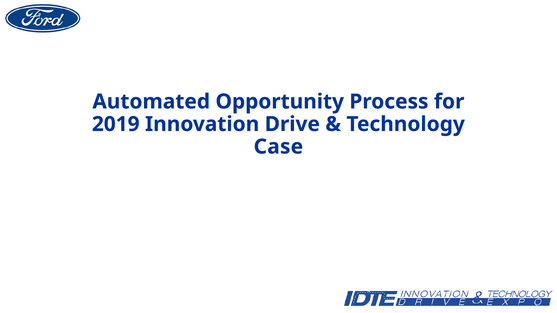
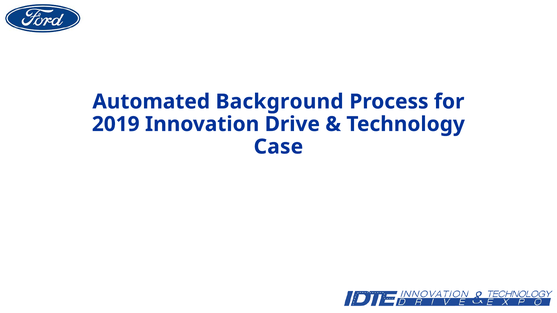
Opportunity: Opportunity -> Background (280, 102)
